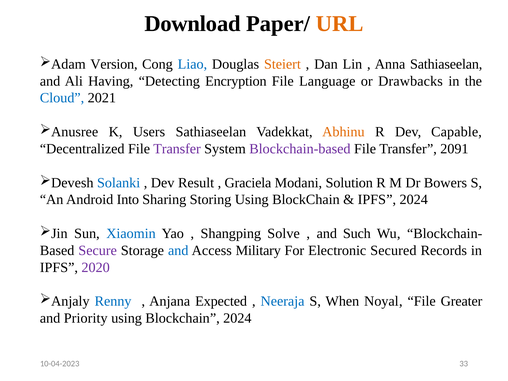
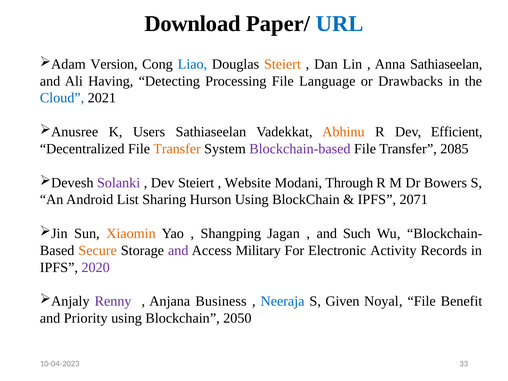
URL colour: orange -> blue (340, 24)
Encryption: Encryption -> Processing (236, 81)
Capable: Capable -> Efficient (457, 132)
Transfer colour: purple -> orange (177, 149)
2091: 2091 -> 2085 (454, 149)
Solanki colour: blue -> purple (119, 183)
Dev Result: Result -> Steiert (196, 183)
Graciela: Graciela -> Website (248, 183)
Solution: Solution -> Through (349, 183)
Into: Into -> List (128, 200)
Storing: Storing -> Hurson (211, 200)
IPFS 2024: 2024 -> 2071 (414, 200)
Xiaomin colour: blue -> orange (131, 234)
Solve: Solve -> Jagan (284, 234)
Secure colour: purple -> orange (98, 250)
and colour: blue -> purple (178, 250)
Secured: Secured -> Activity (393, 250)
Renny colour: blue -> purple (113, 301)
Expected: Expected -> Business (221, 301)
When: When -> Given (342, 301)
Greater: Greater -> Benefit (461, 301)
Blockchain 2024: 2024 -> 2050 (237, 318)
